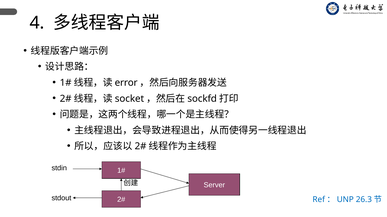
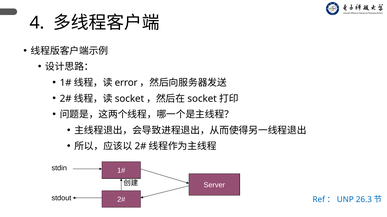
sockfd: sockfd -> socket (202, 99)
